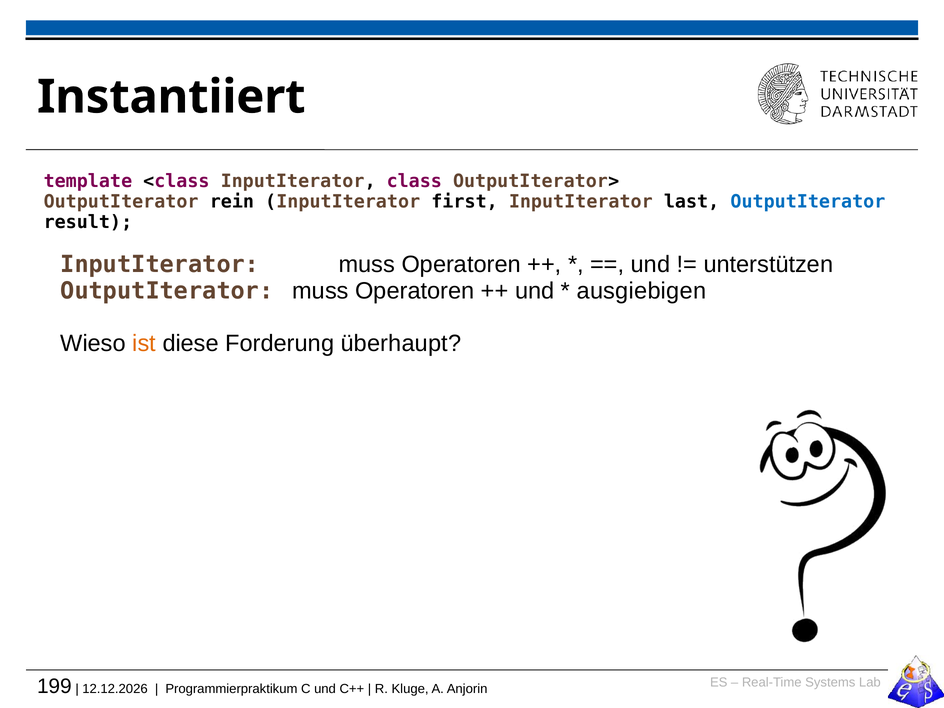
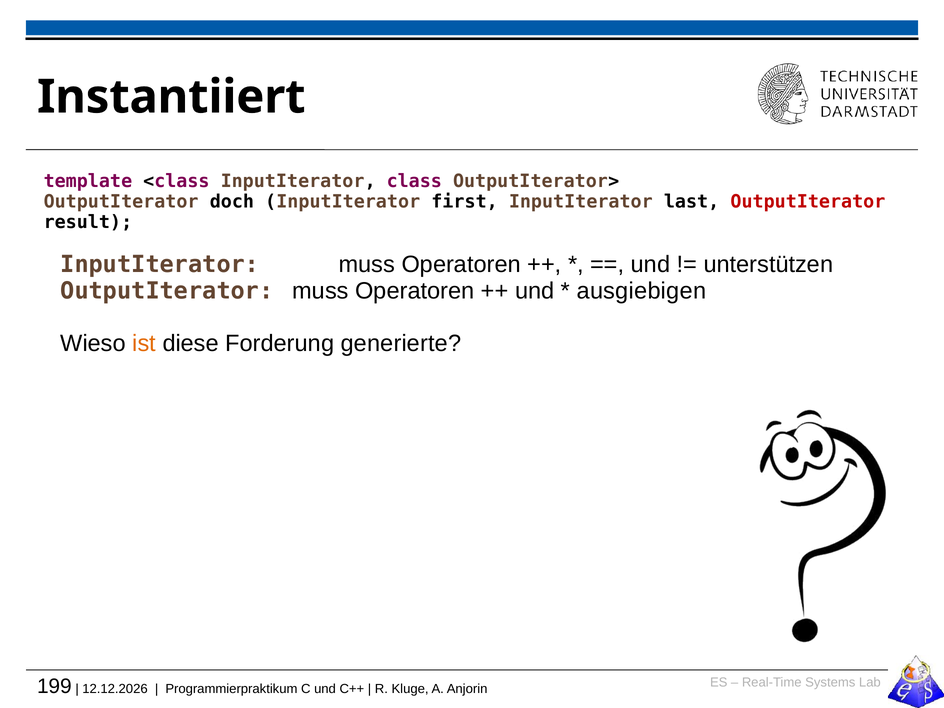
rein: rein -> doch (232, 202)
OutputIterator colour: blue -> red (808, 202)
überhaupt: überhaupt -> generierte (401, 343)
